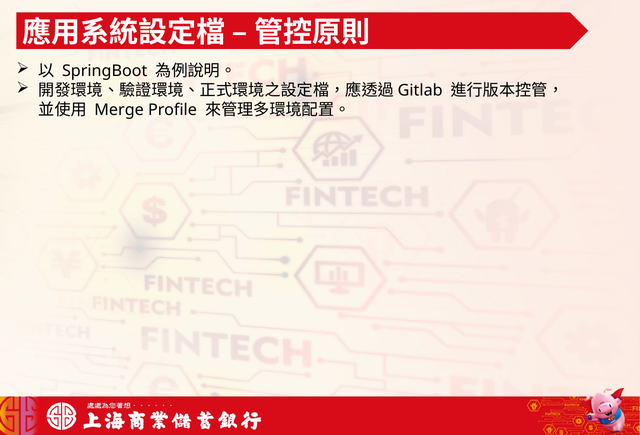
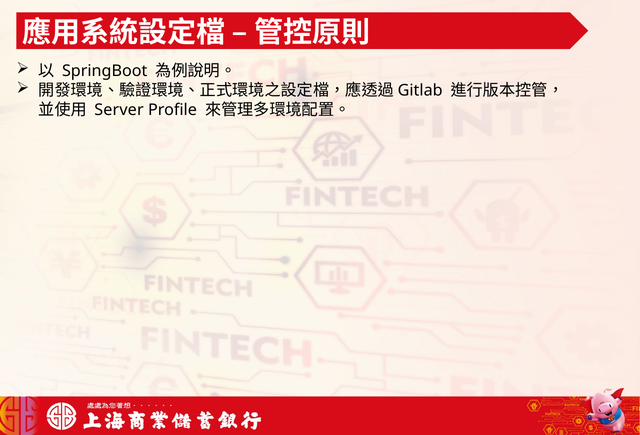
Merge: Merge -> Server (119, 110)
